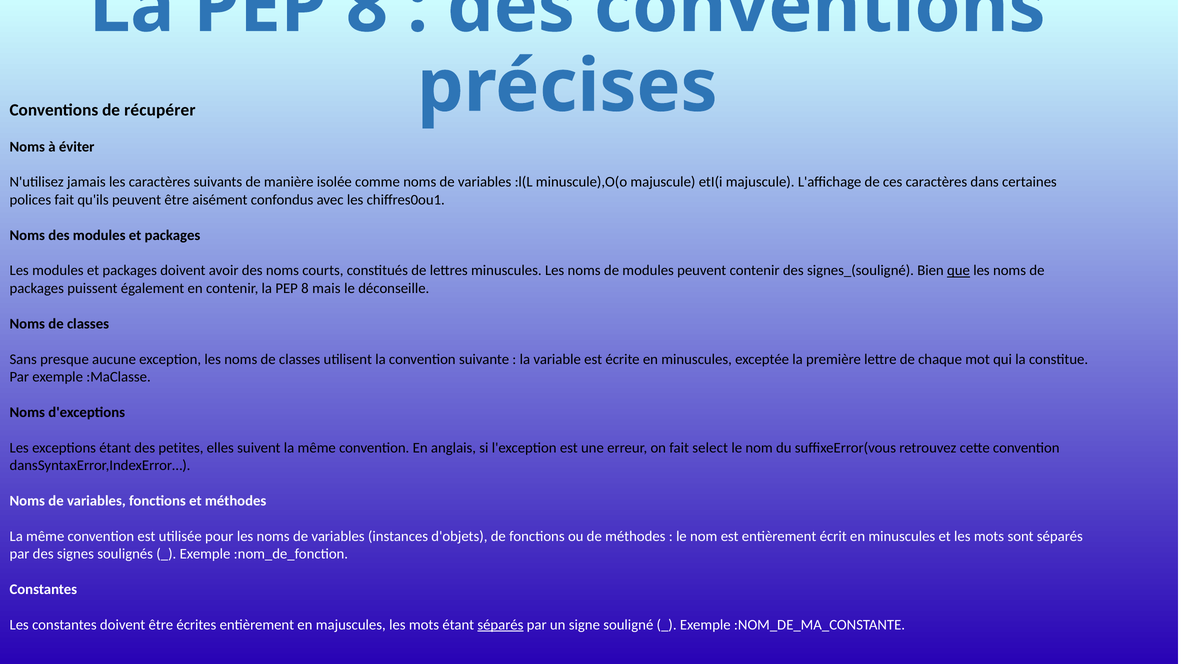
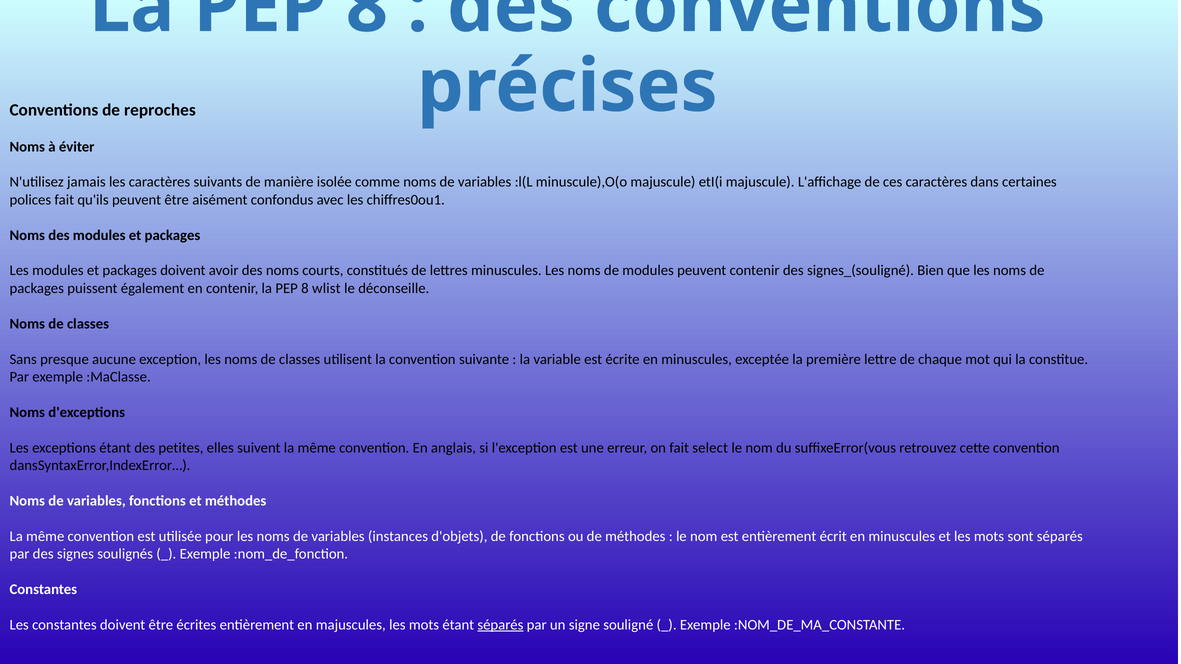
récupérer: récupérer -> reproches (160, 110)
que underline: present -> none (958, 271)
mais: mais -> wlist (326, 288)
